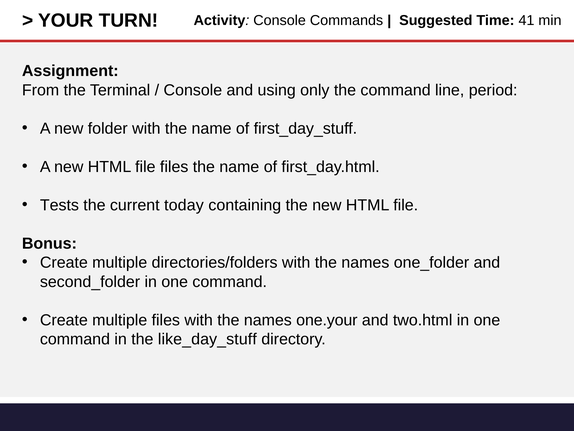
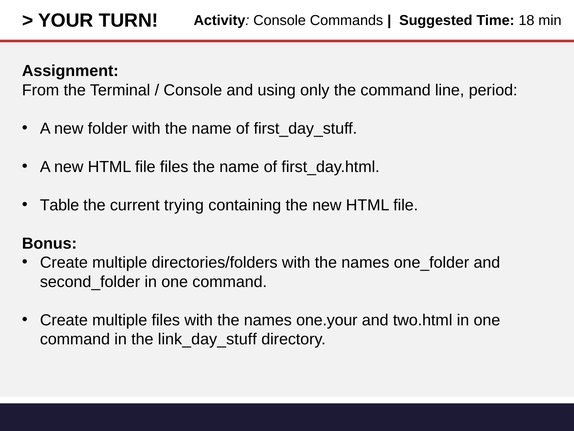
41: 41 -> 18 (526, 20)
Tests: Tests -> Table (60, 205)
today: today -> trying (184, 205)
like_day_stuff: like_day_stuff -> link_day_stuff (207, 339)
